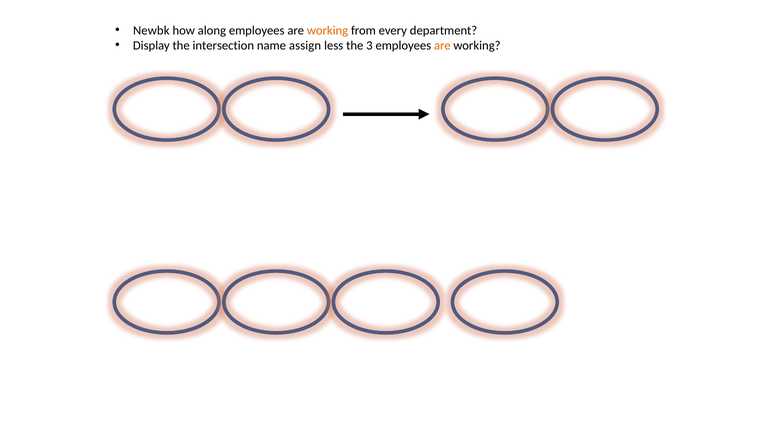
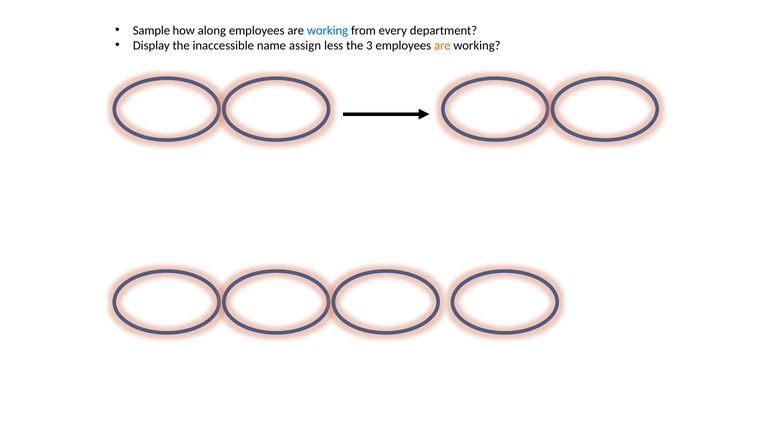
Newbk: Newbk -> Sample (151, 30)
working colour: orange -> blue (328, 30)
intersection: intersection -> inaccessible (223, 46)
